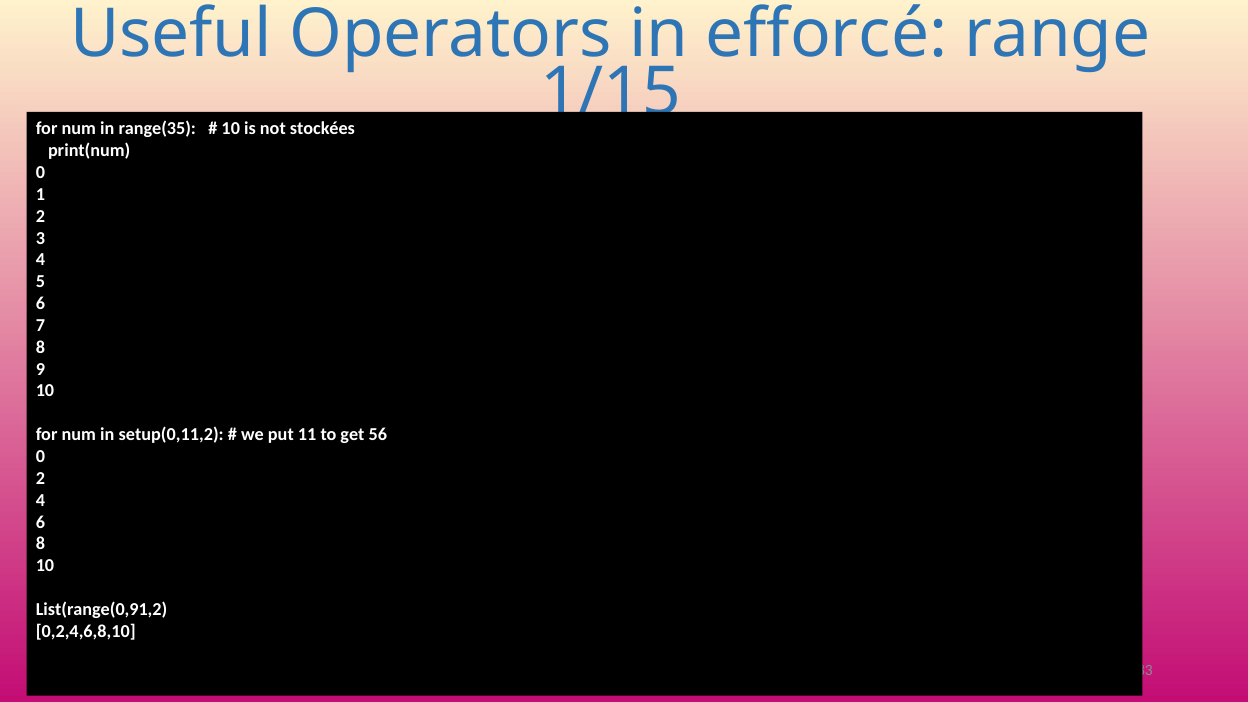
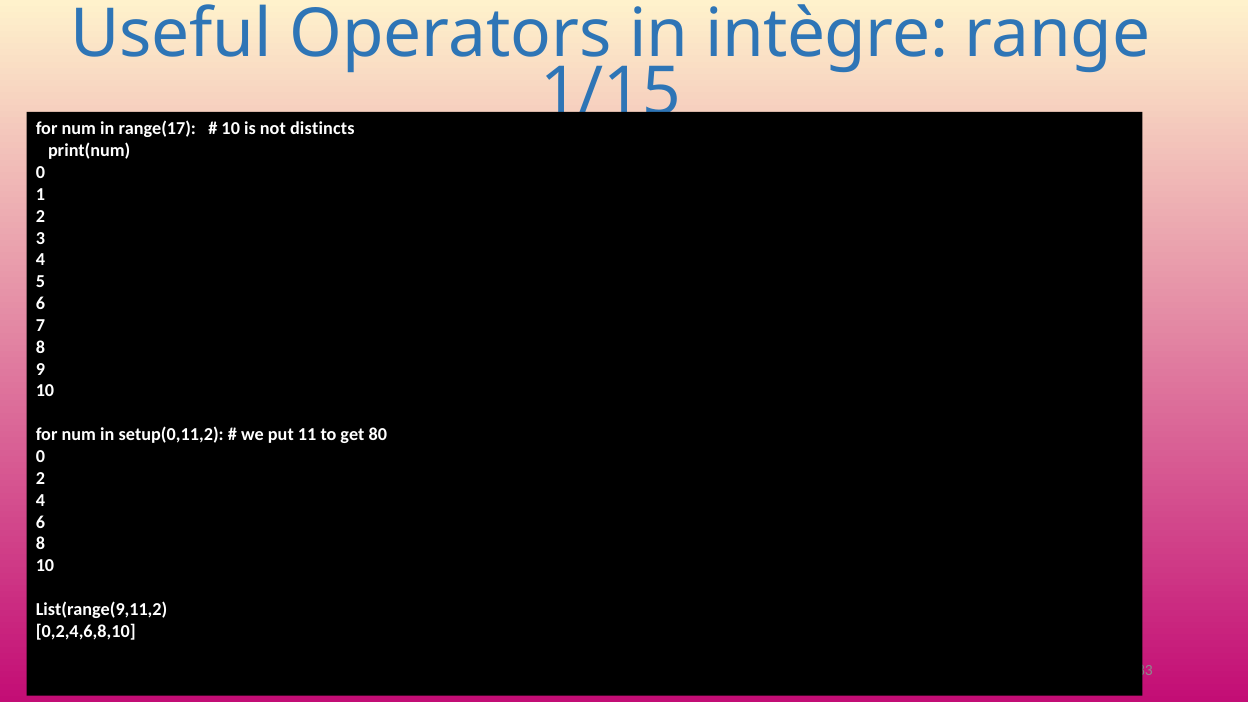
efforcé: efforcé -> intègre (827, 34)
range(35: range(35 -> range(17 (157, 129)
stockées: stockées -> distincts (322, 129)
56: 56 -> 80 (378, 435)
List(range(0,91,2: List(range(0,91,2 -> List(range(9,11,2 (102, 609)
